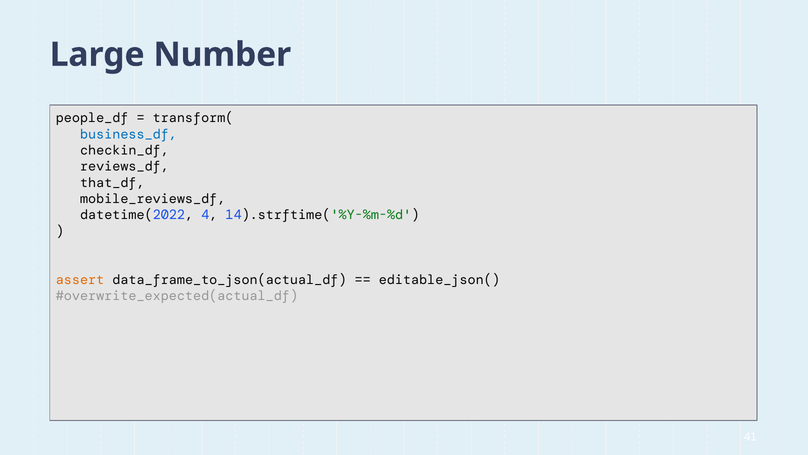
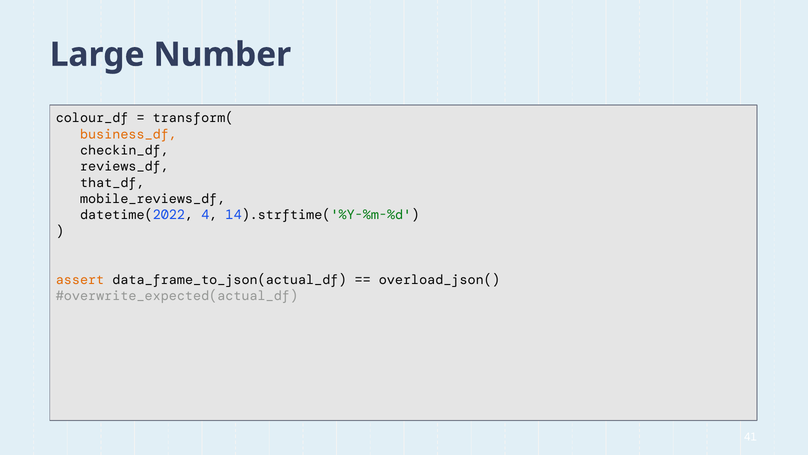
people_df: people_df -> colour_df (92, 118)
business_df colour: blue -> orange (128, 134)
editable_json(: editable_json( -> overload_json( (439, 279)
